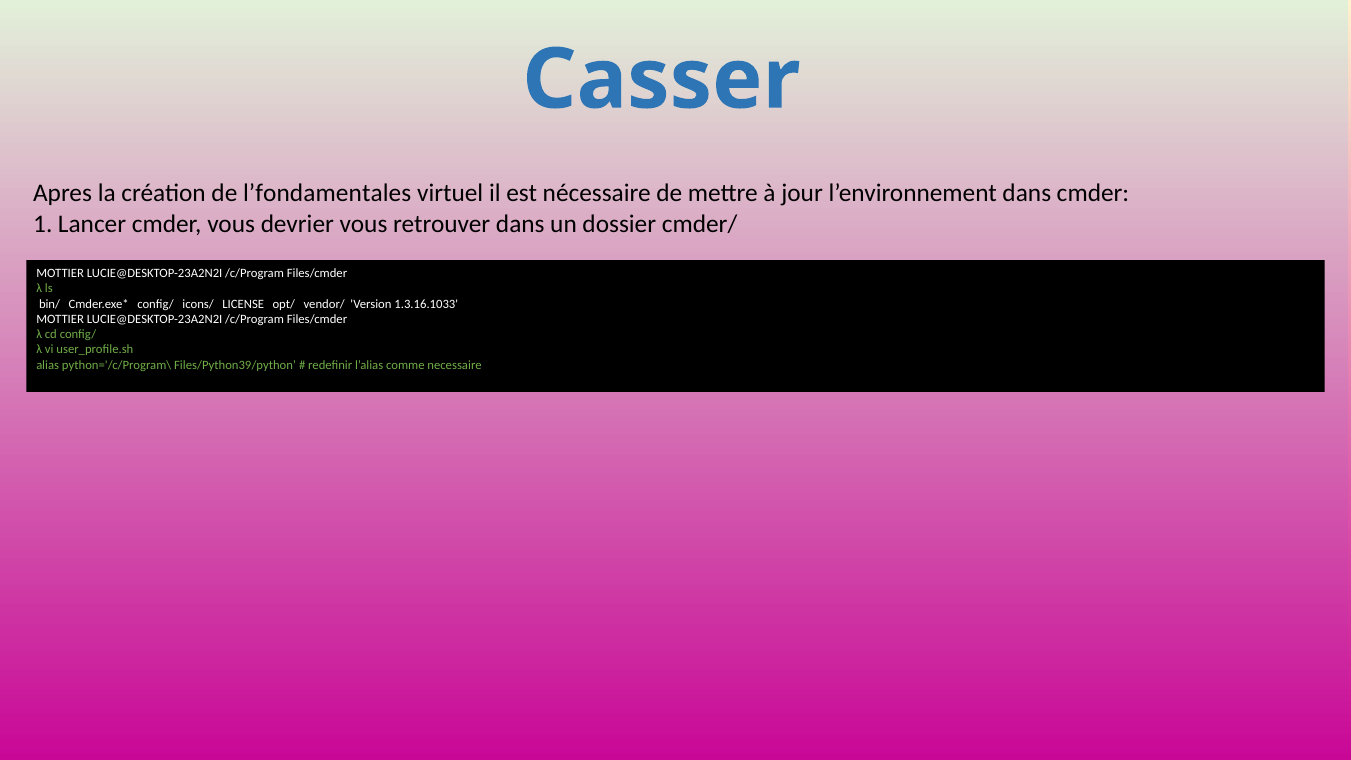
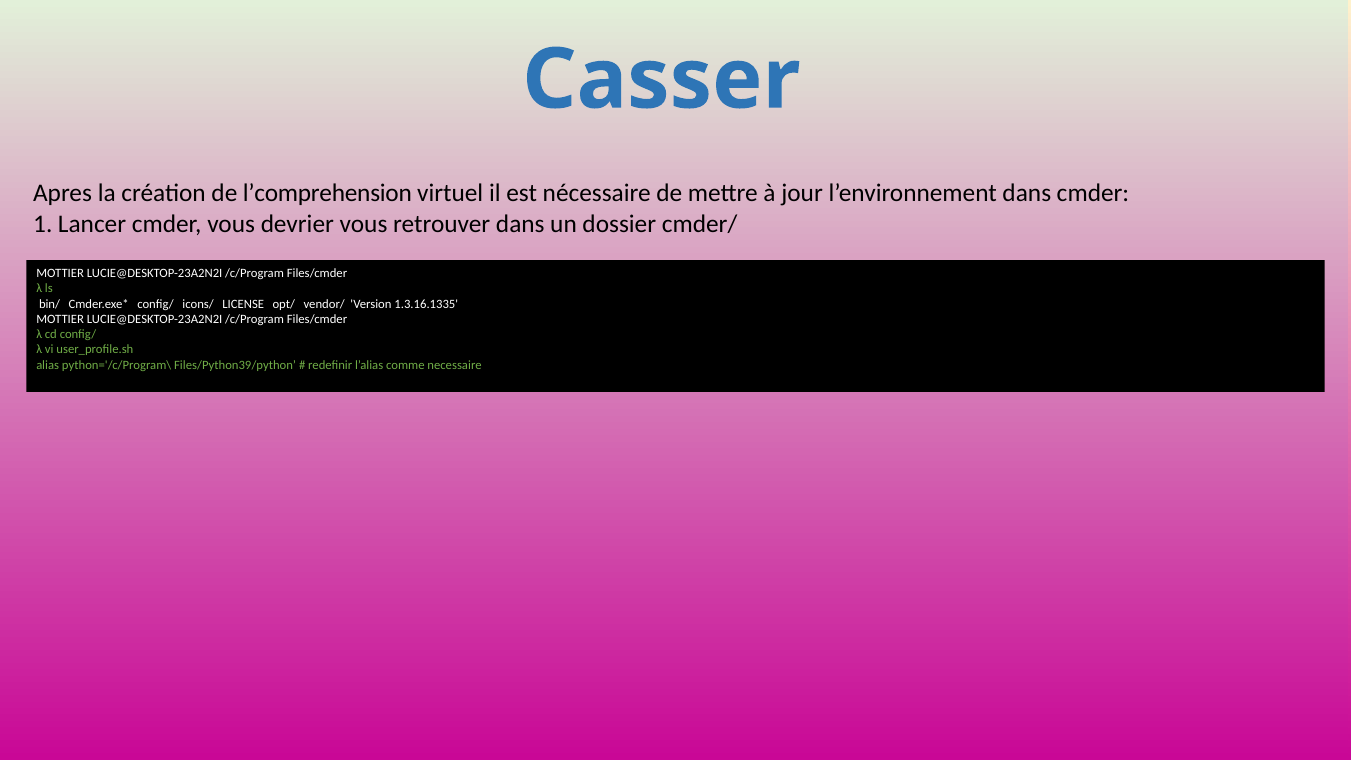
l’fondamentales: l’fondamentales -> l’comprehension (327, 193)
1.3.16.1033: 1.3.16.1033 -> 1.3.16.1335 (426, 304)
